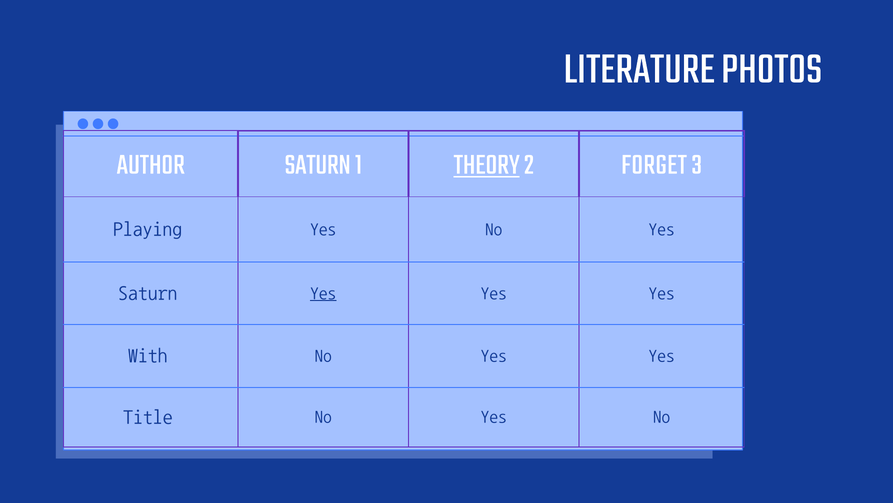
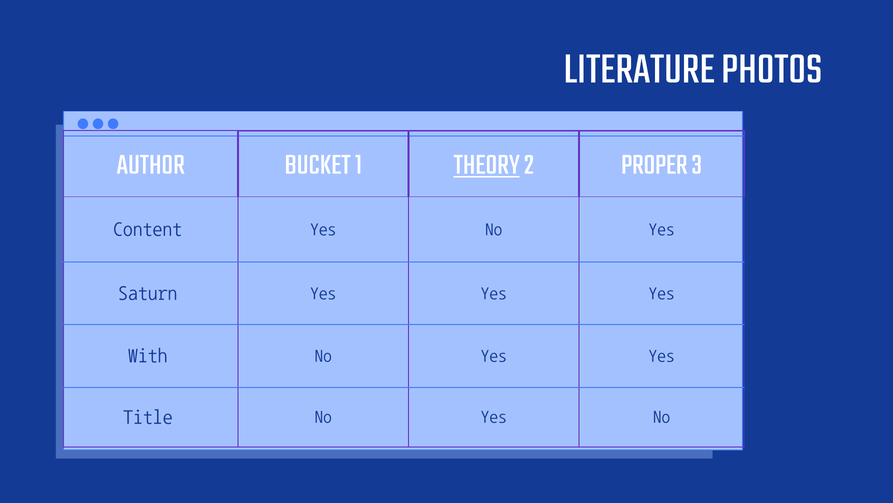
AUTHOR SATURN: SATURN -> BUCKET (318, 164)
FORGET: FORGET -> PROPER (654, 164)
Playing: Playing -> Content (148, 228)
Yes underline: present -> none (323, 292)
